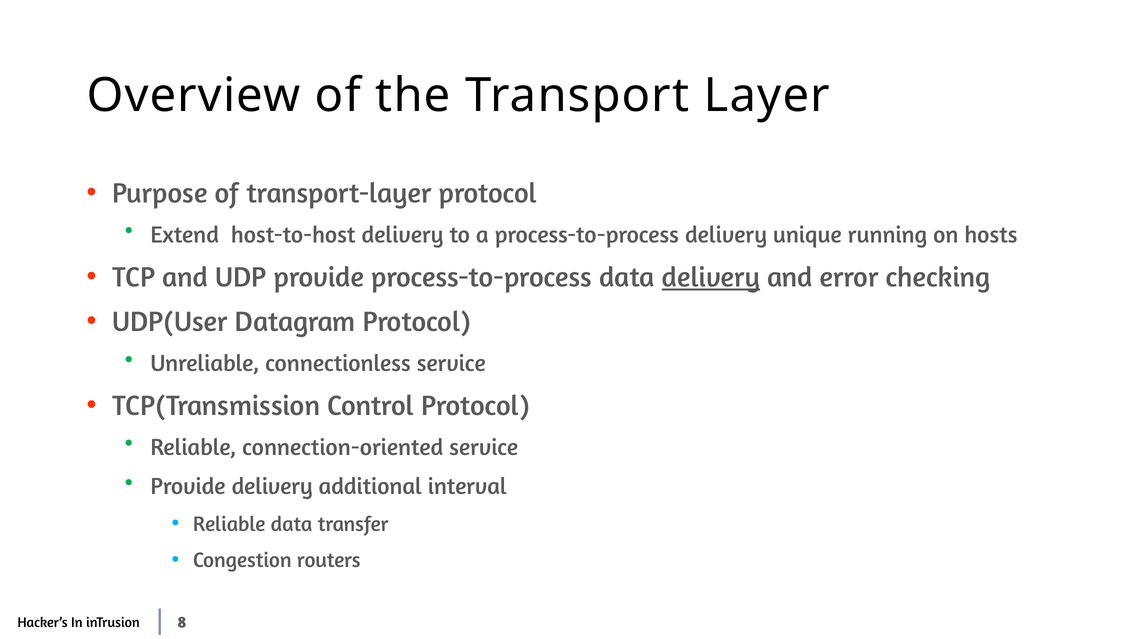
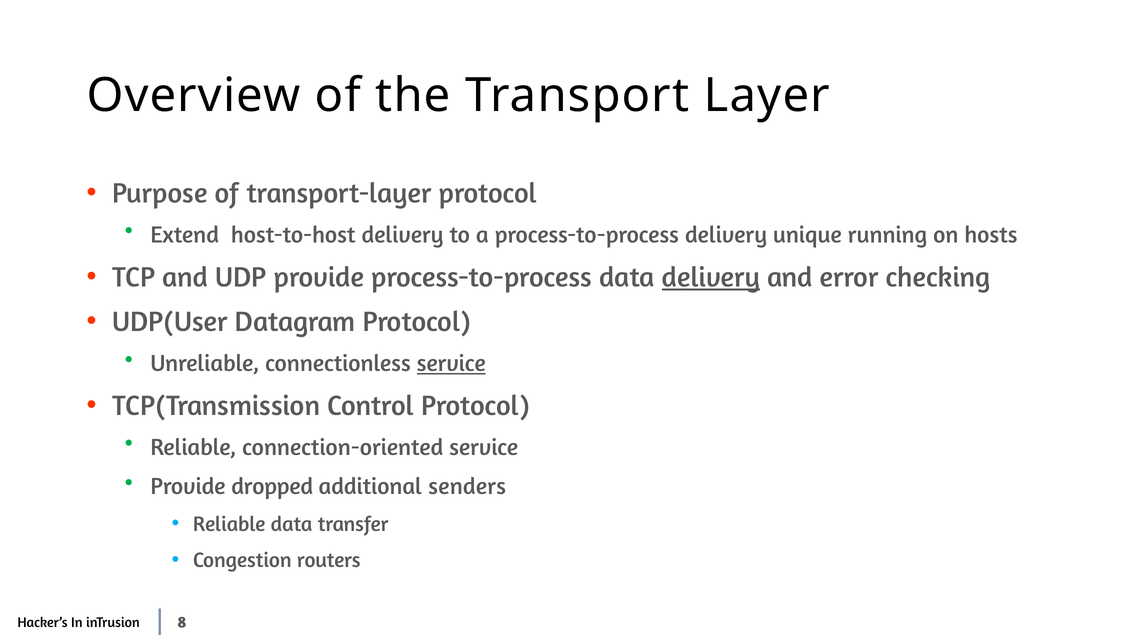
service underline: none -> present (451, 363)
Provide delivery: delivery -> dropped (272, 486)
interval: interval -> senders (467, 486)
